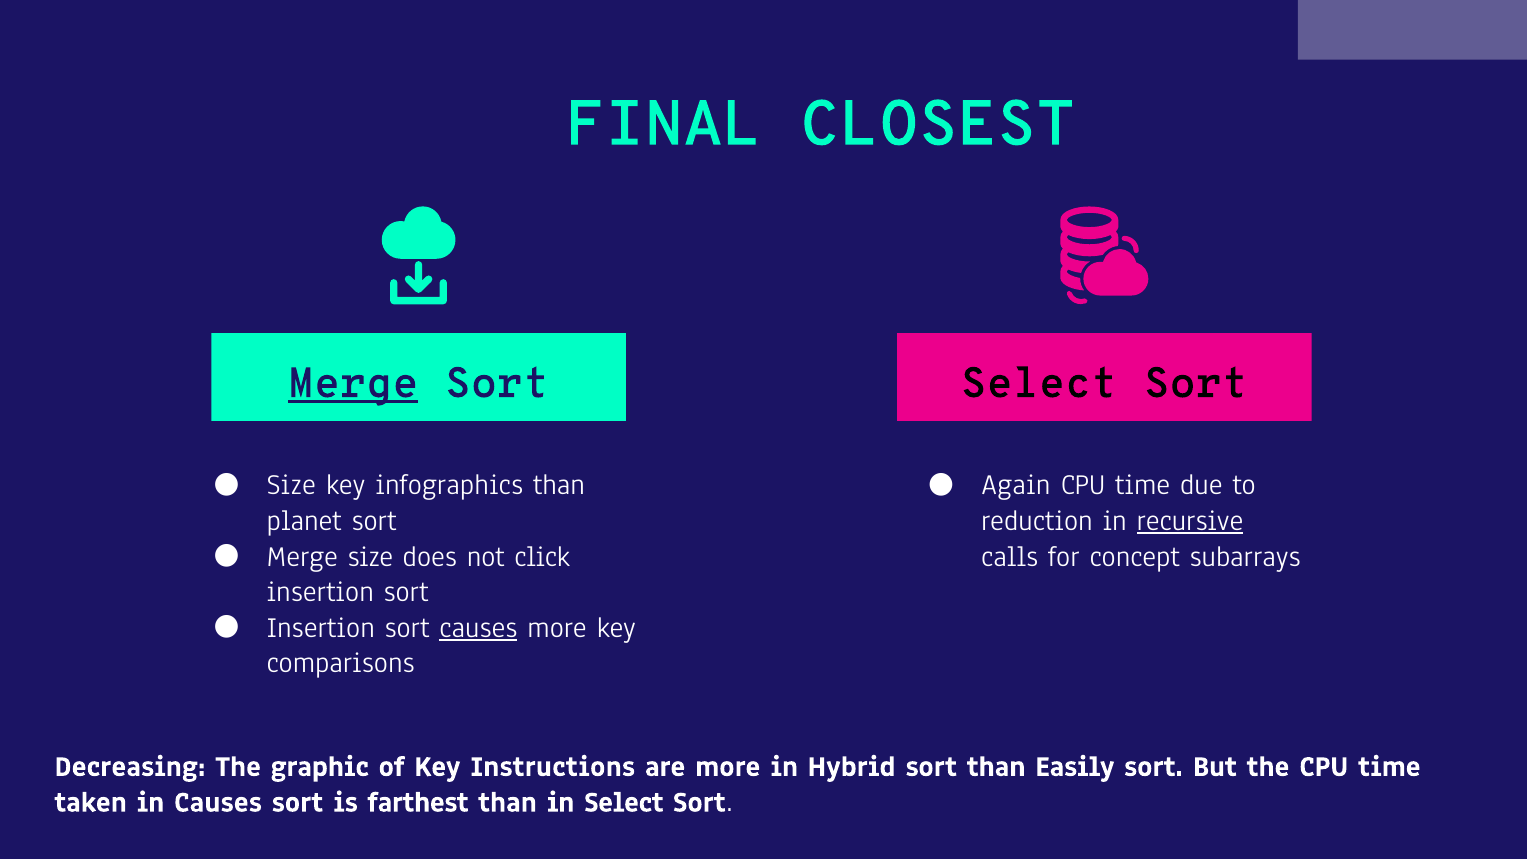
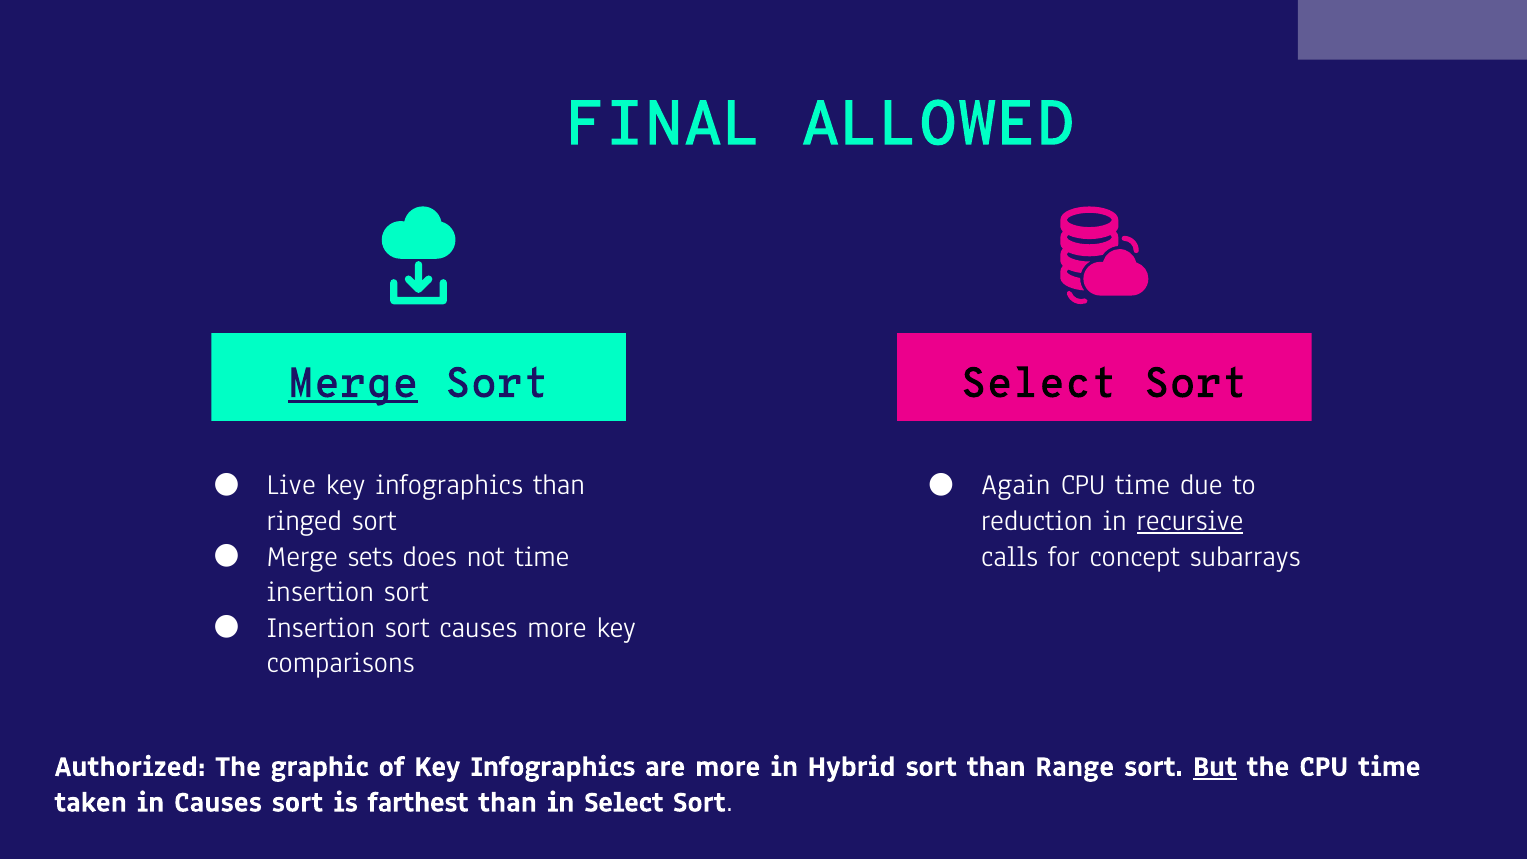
CLOSEST: CLOSEST -> ALLOWED (938, 124)
Size: Size -> Live (291, 485)
planet: planet -> ringed (304, 521)
Merge size: size -> sets (370, 556)
not click: click -> time (542, 556)
causes underline: present -> none (478, 628)
Decreasing: Decreasing -> Authorized (130, 766)
of Key Instructions: Instructions -> Infographics (553, 766)
Easily: Easily -> Range (1075, 766)
But underline: none -> present (1215, 766)
